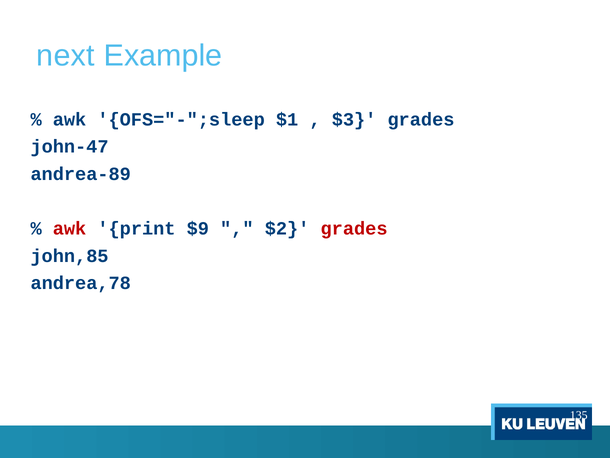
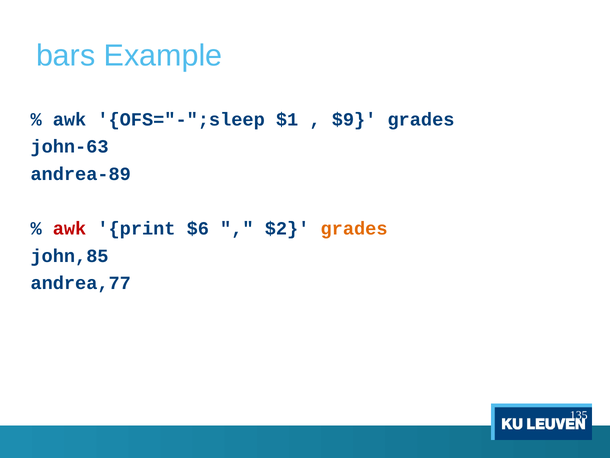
next: next -> bars (66, 56)
$3: $3 -> $9 (354, 119)
john-47: john-47 -> john-63 (70, 147)
$9: $9 -> $6 (198, 228)
grades colour: red -> orange (354, 228)
andrea,78: andrea,78 -> andrea,77 (81, 283)
